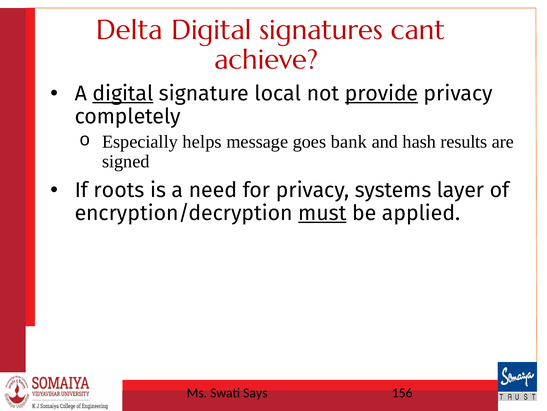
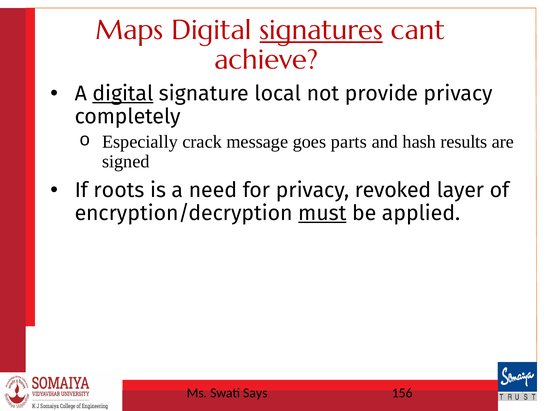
Delta: Delta -> Maps (129, 30)
signatures underline: none -> present (321, 30)
provide underline: present -> none (382, 93)
helps: helps -> crack (202, 141)
bank: bank -> parts (349, 141)
systems: systems -> revoked (393, 190)
